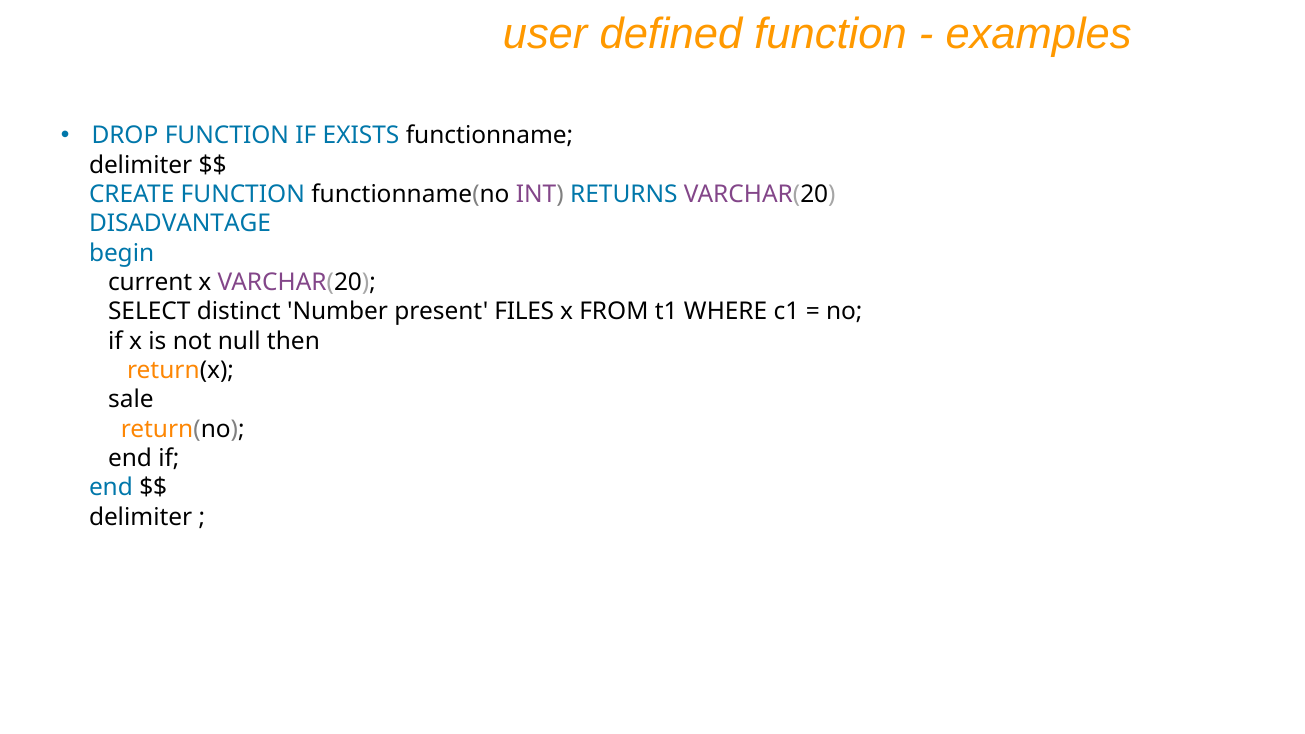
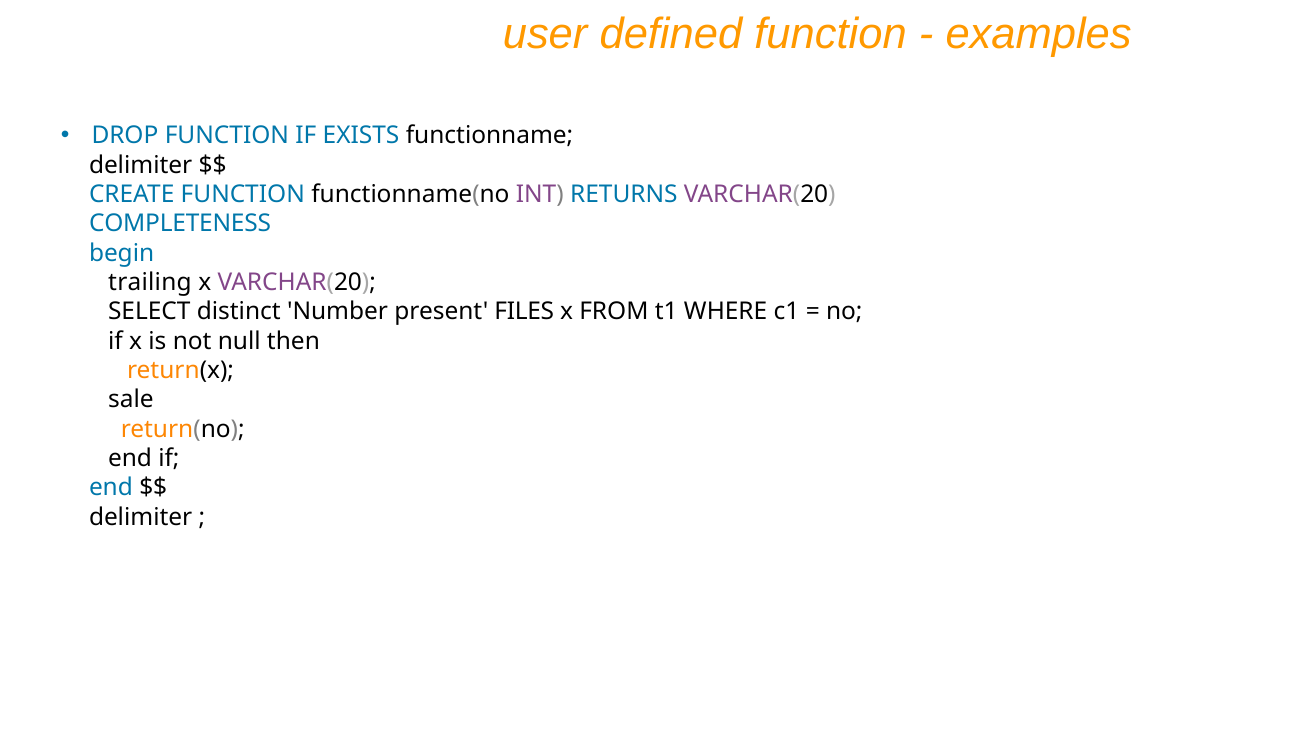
DISADVANTAGE: DISADVANTAGE -> COMPLETENESS (180, 224)
current: current -> trailing (150, 282)
